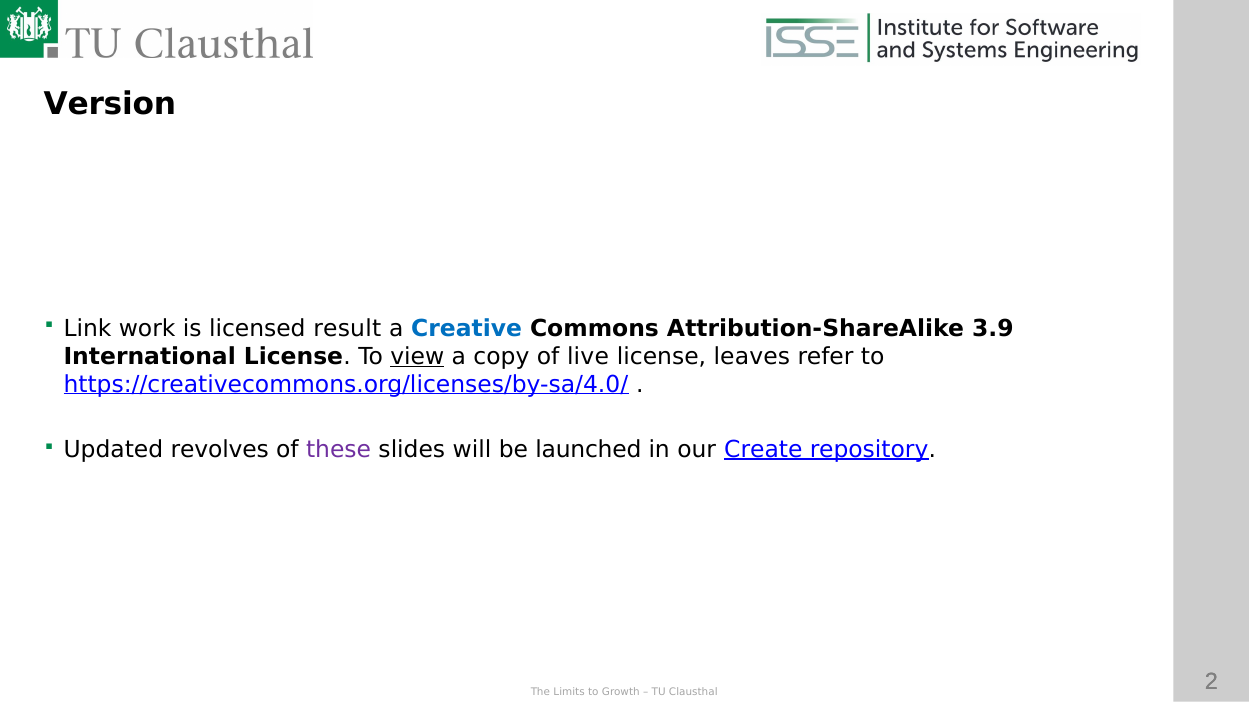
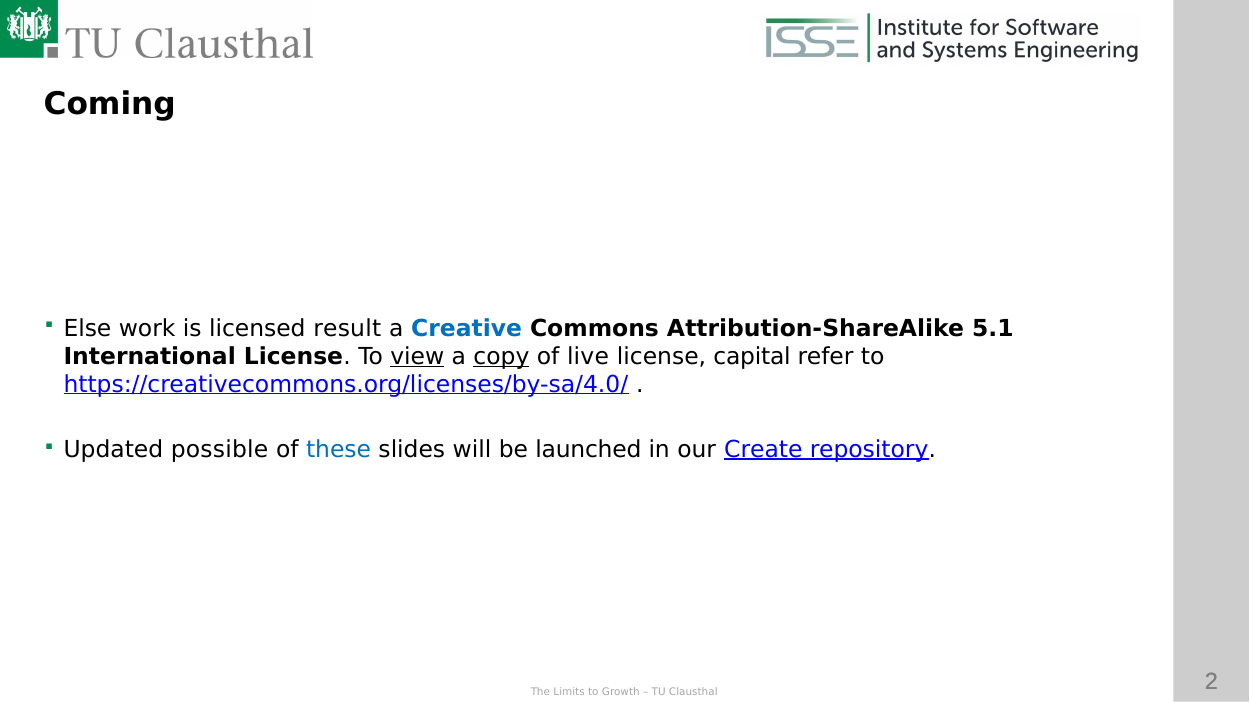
Version: Version -> Coming (110, 104)
Link: Link -> Else (87, 328)
3.9: 3.9 -> 5.1 (993, 328)
copy underline: none -> present (501, 357)
leaves: leaves -> capital (752, 357)
revolves: revolves -> possible (220, 450)
these colour: purple -> blue (339, 450)
